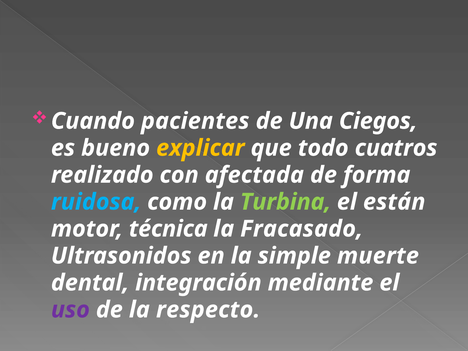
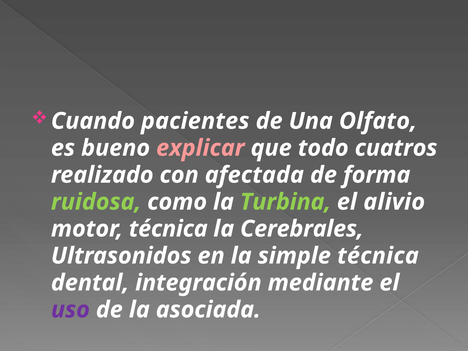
Ciegos: Ciegos -> Olfato (378, 121)
explicar colour: yellow -> pink (200, 148)
ruidosa colour: light blue -> light green (96, 202)
están: están -> alivio (394, 202)
Fracasado: Fracasado -> Cerebrales (302, 229)
simple muerte: muerte -> técnica (378, 256)
respecto: respecto -> asociada (208, 310)
